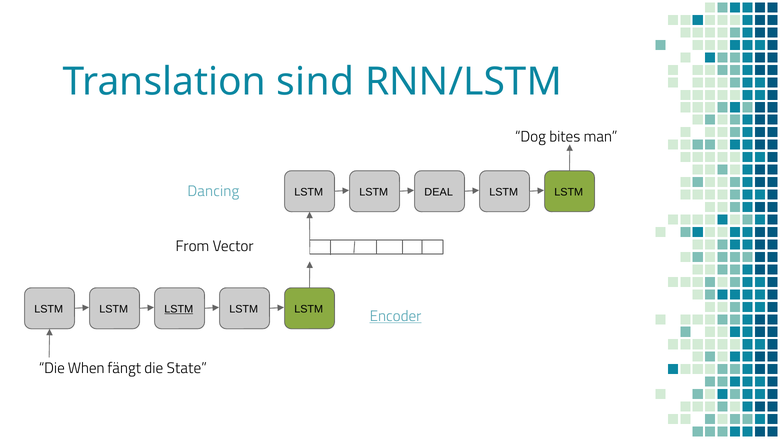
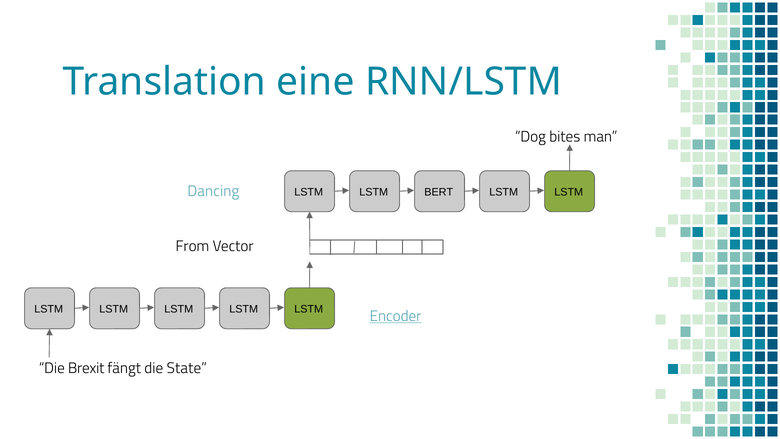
sind: sind -> eine (315, 82)
DEAL: DEAL -> BERT (439, 192)
LSTM underline: present -> none (179, 309)
When: When -> Brexit (86, 368)
